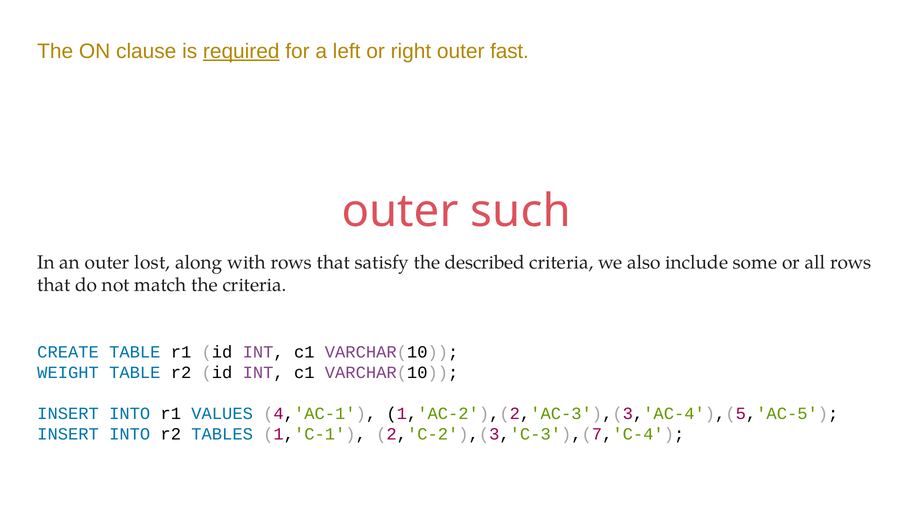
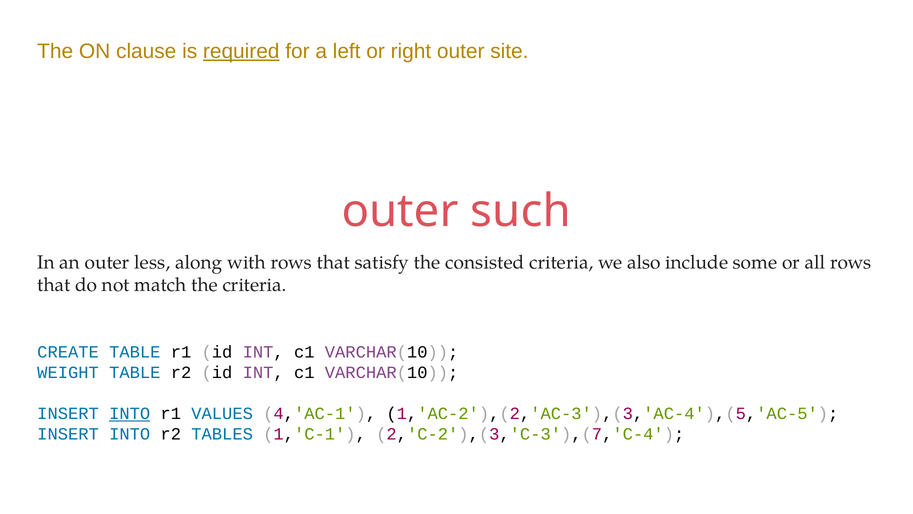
fast: fast -> site (509, 51)
lost: lost -> less (152, 262)
described: described -> consisted (485, 262)
INTO underline: none -> present (130, 413)
